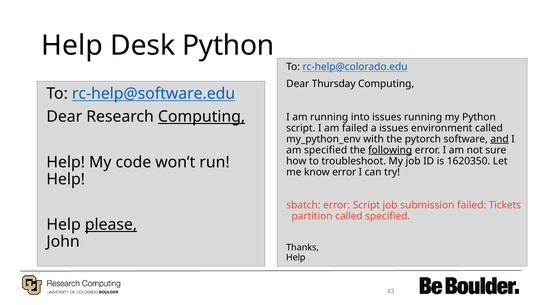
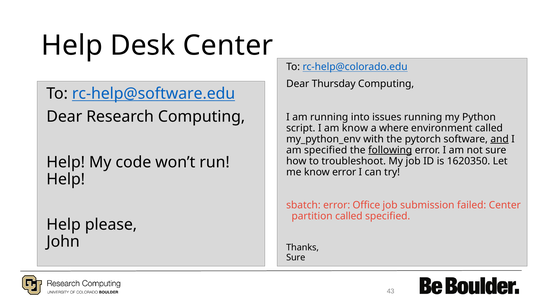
Desk Python: Python -> Center (228, 46)
Computing underline: present -> none (202, 117)
am failed: failed -> know (355, 128)
a issues: issues -> where (394, 128)
error Script: Script -> Office (366, 205)
failed Tickets: Tickets -> Center (505, 205)
please underline: present -> none (111, 225)
Help: Help -> Sure (296, 257)
